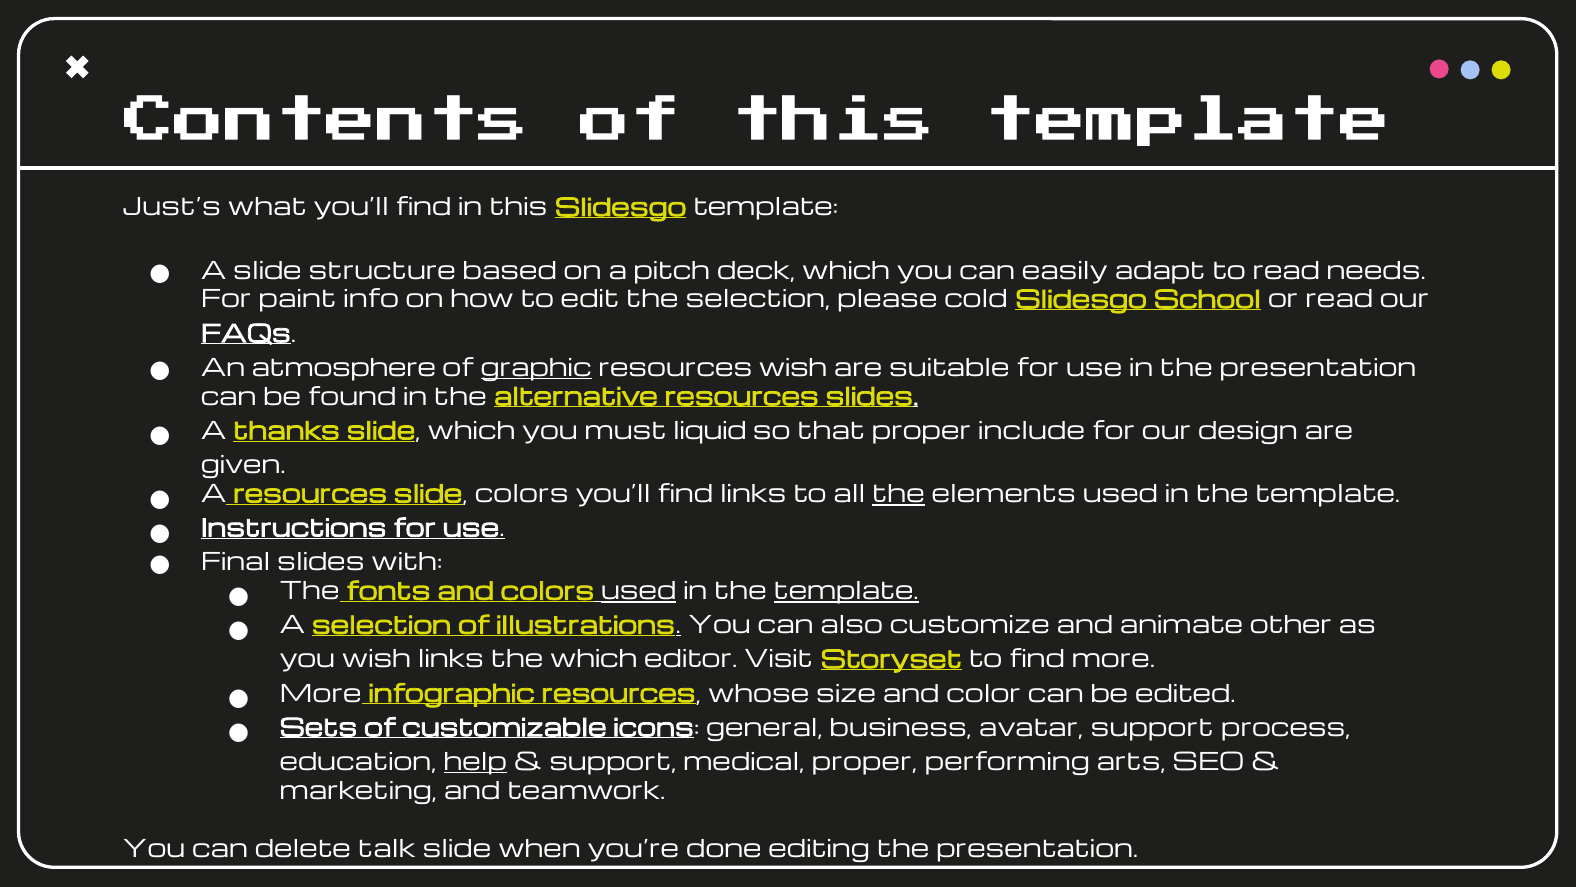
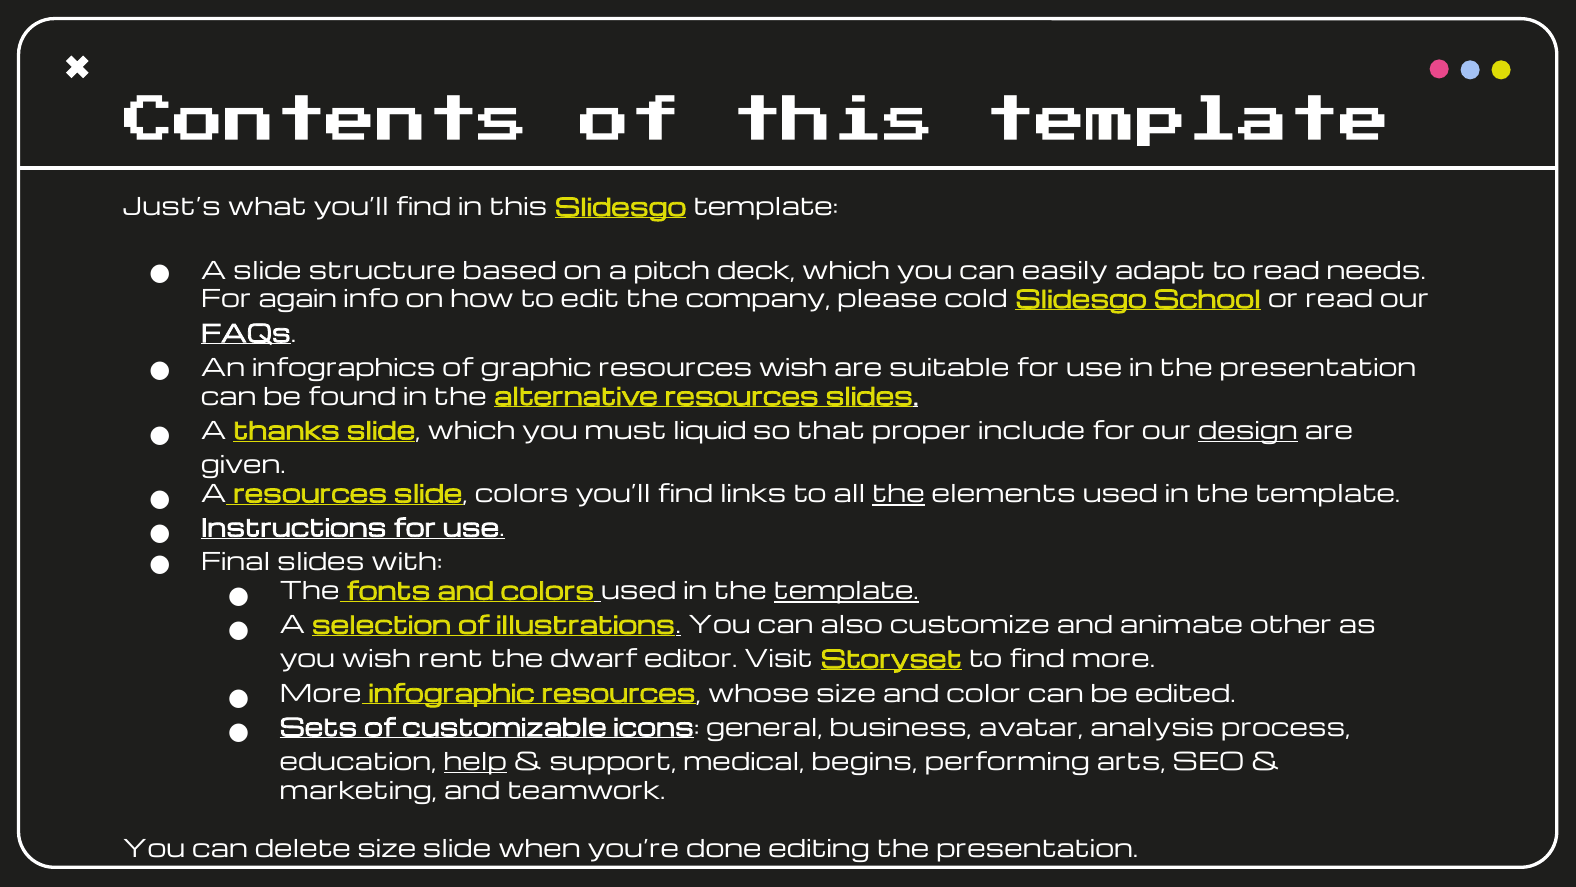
paint: paint -> again (298, 300)
the selection: selection -> company (758, 300)
atmosphere: atmosphere -> infographics (344, 368)
graphic underline: present -> none (536, 368)
design underline: none -> present (1248, 431)
used underline: present -> none (639, 591)
wish links: links -> rent (451, 660)
the which: which -> dwarf (594, 660)
avatar support: support -> analysis (1152, 728)
medical proper: proper -> begins (865, 762)
delete talk: talk -> size (387, 849)
